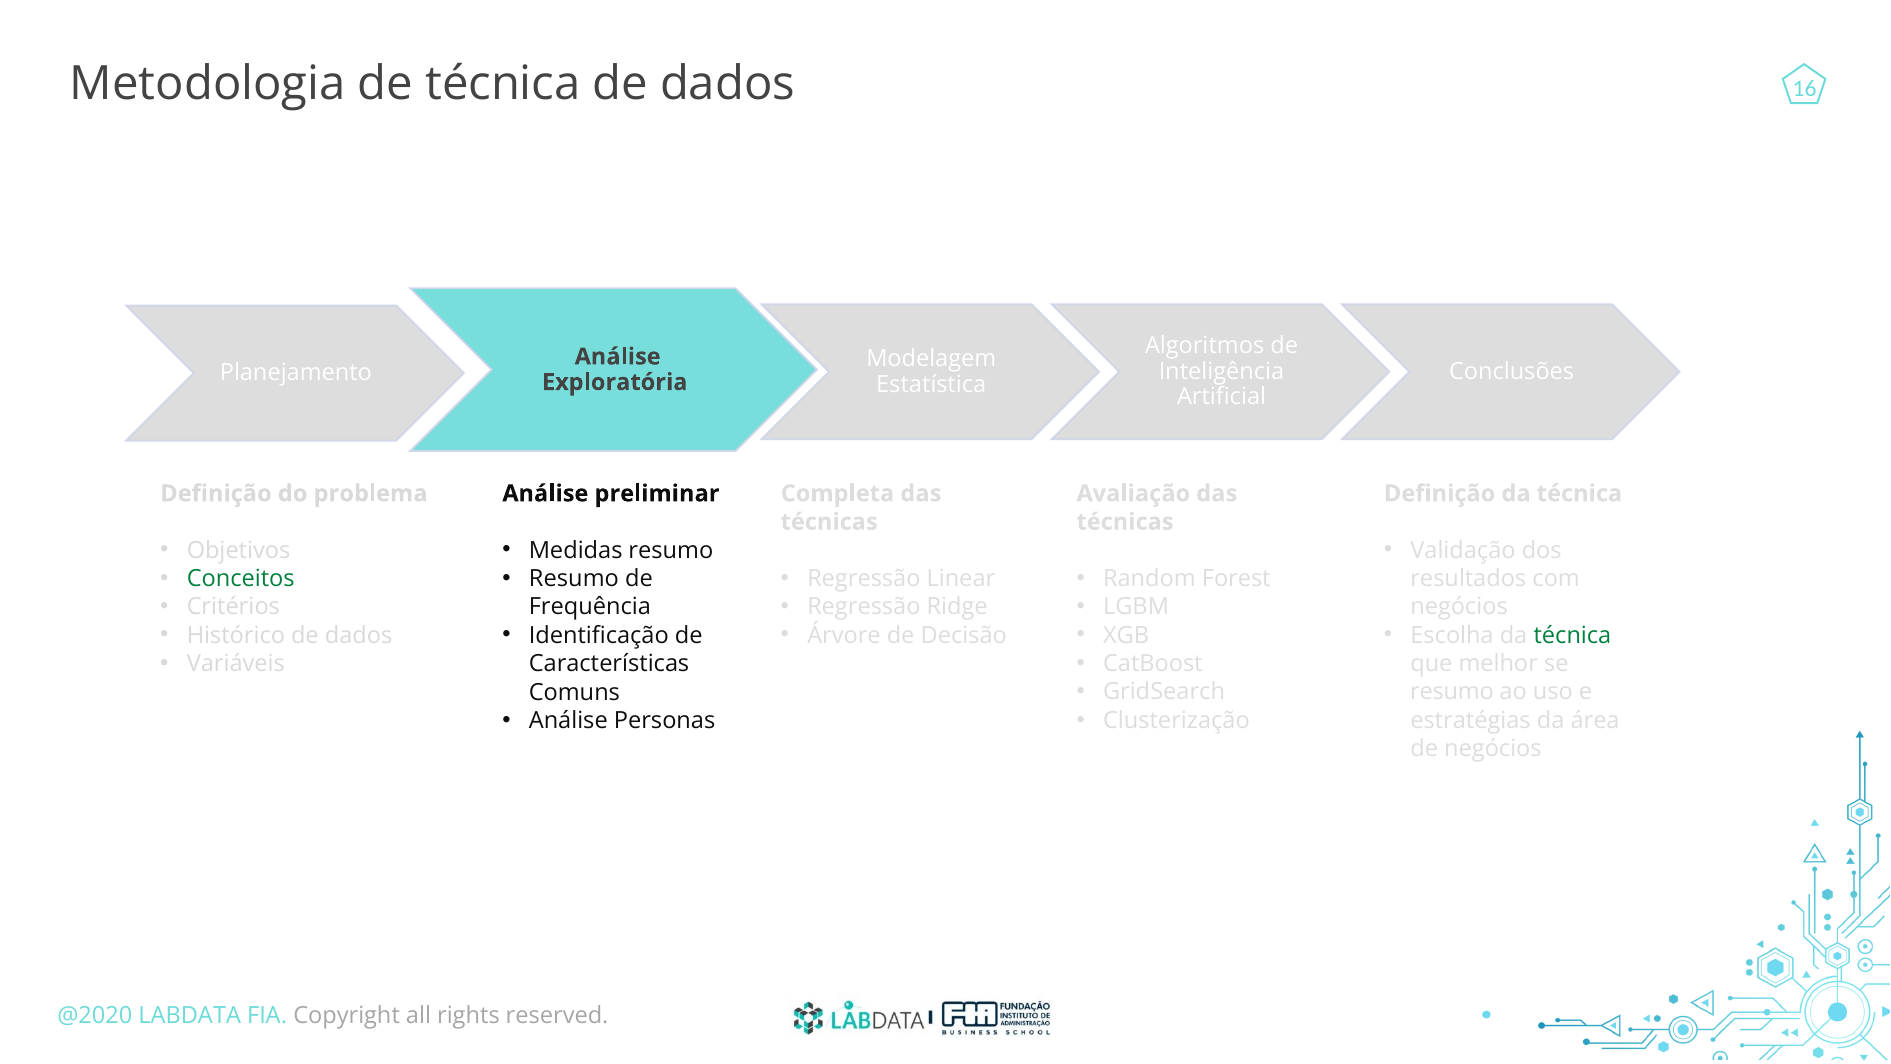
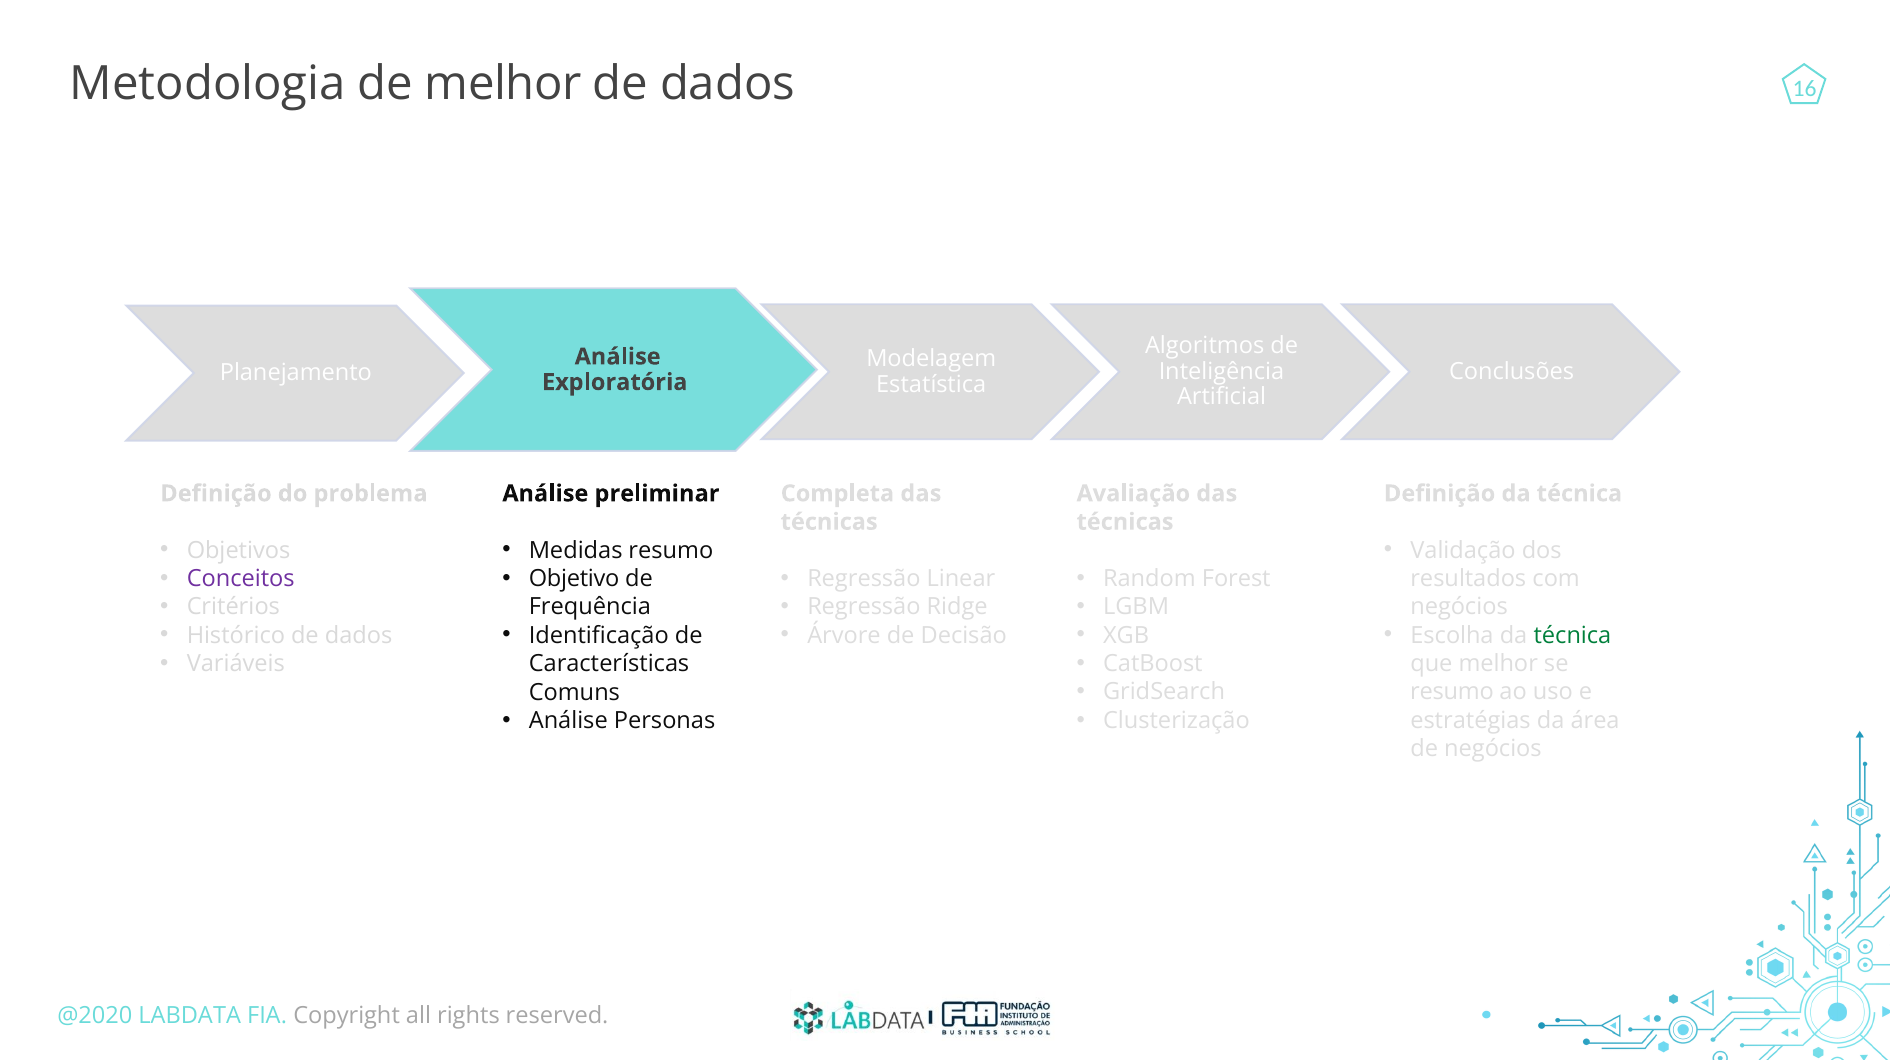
de técnica: técnica -> melhor (503, 84)
Conceitos colour: green -> purple (241, 578)
Resumo: Resumo -> Objetivo (574, 579)
